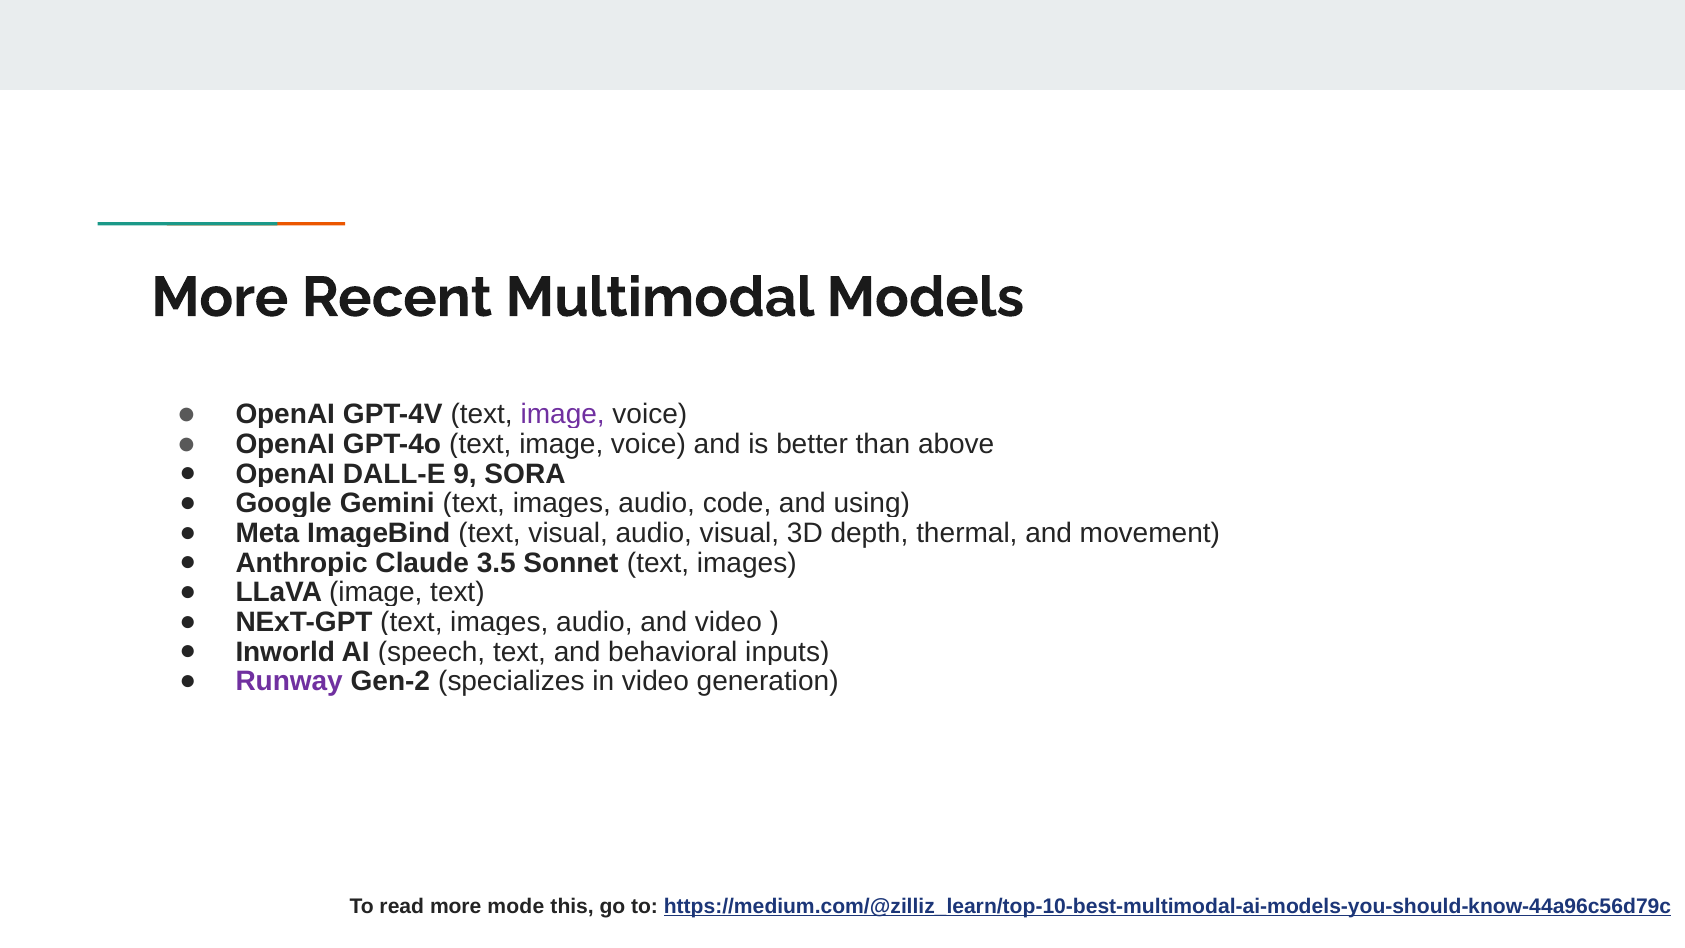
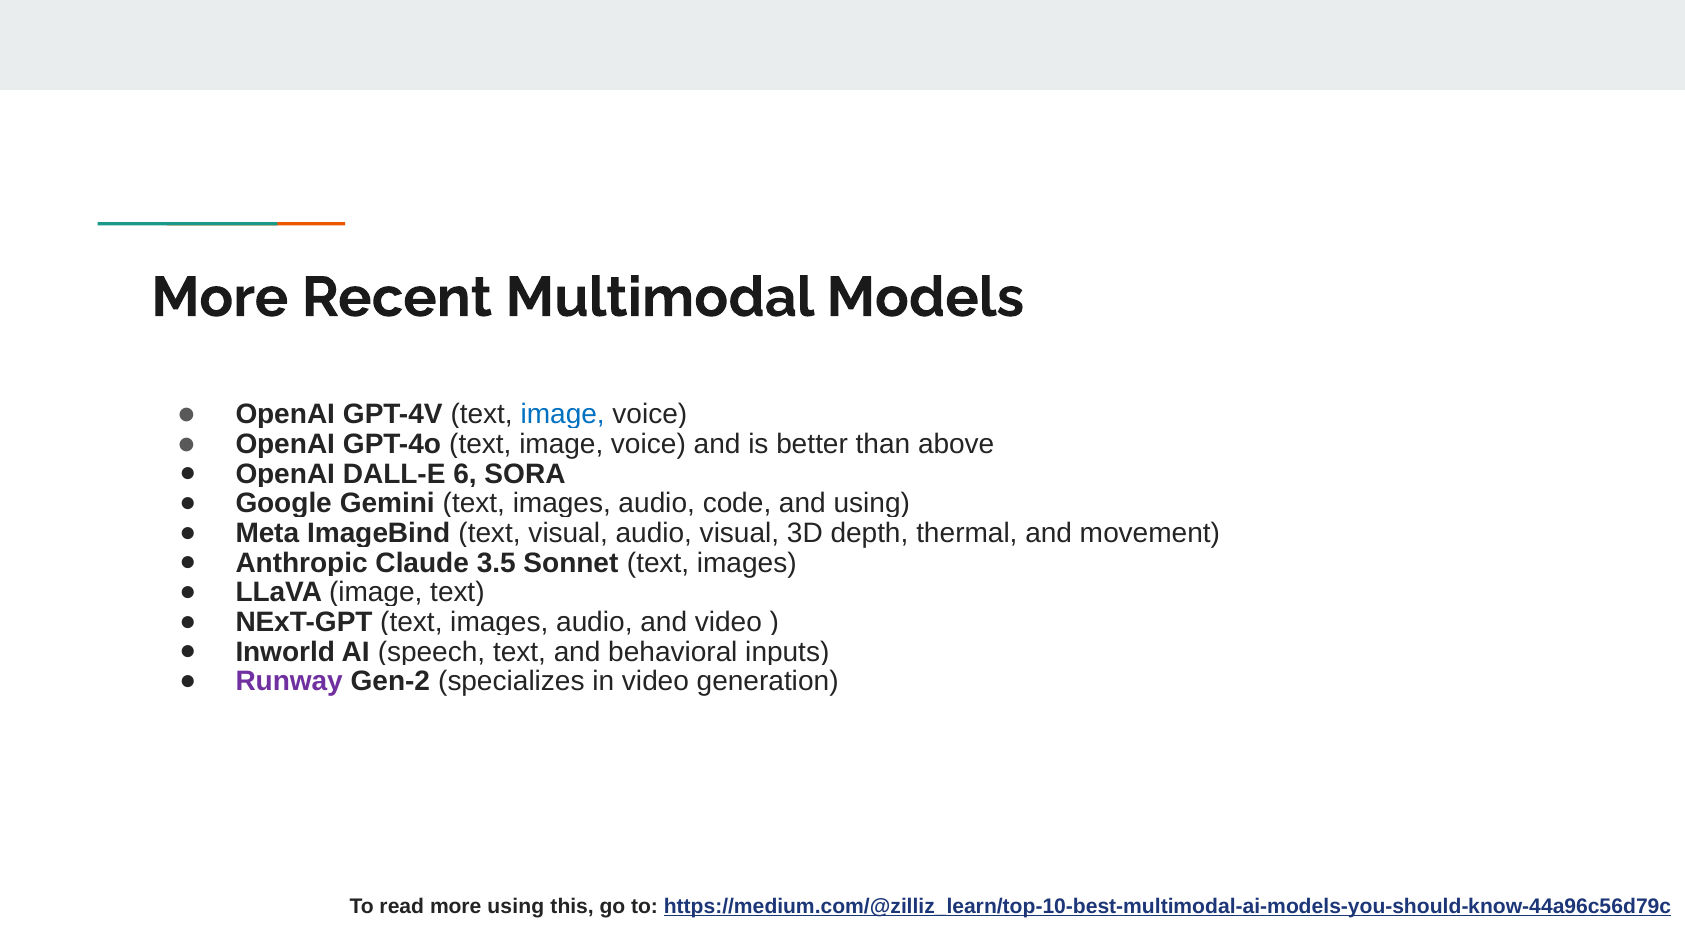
image colour: purple -> blue (563, 414)
9: 9 -> 6 (465, 474)
more mode: mode -> using (516, 906)
